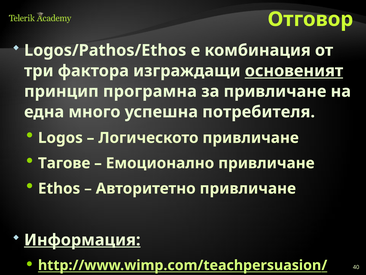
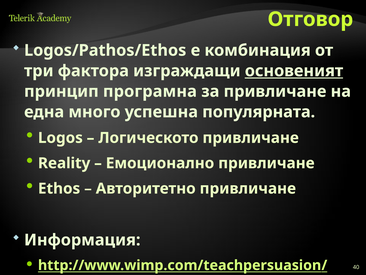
потребителя: потребителя -> популярната (259, 112)
Тагове: Тагове -> Reality (64, 163)
Информация underline: present -> none (82, 240)
